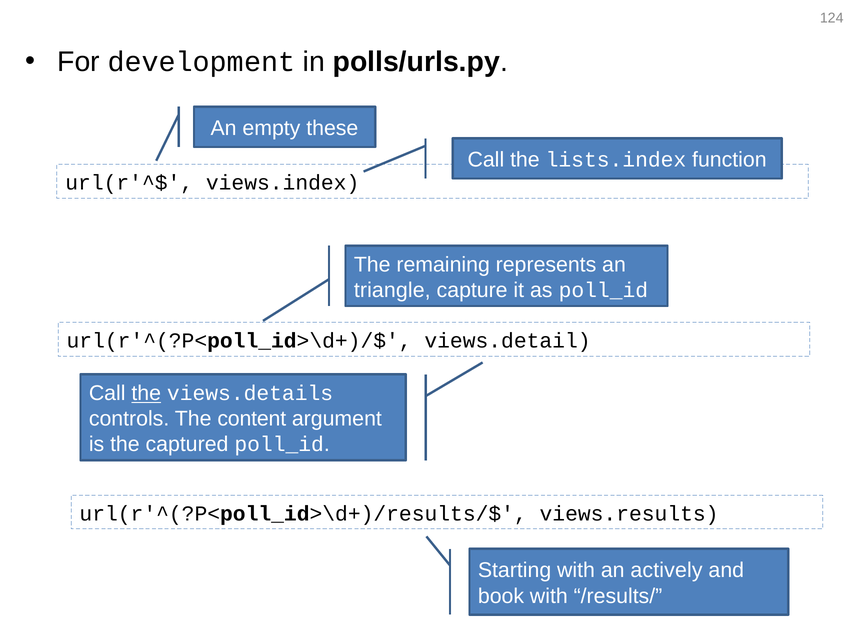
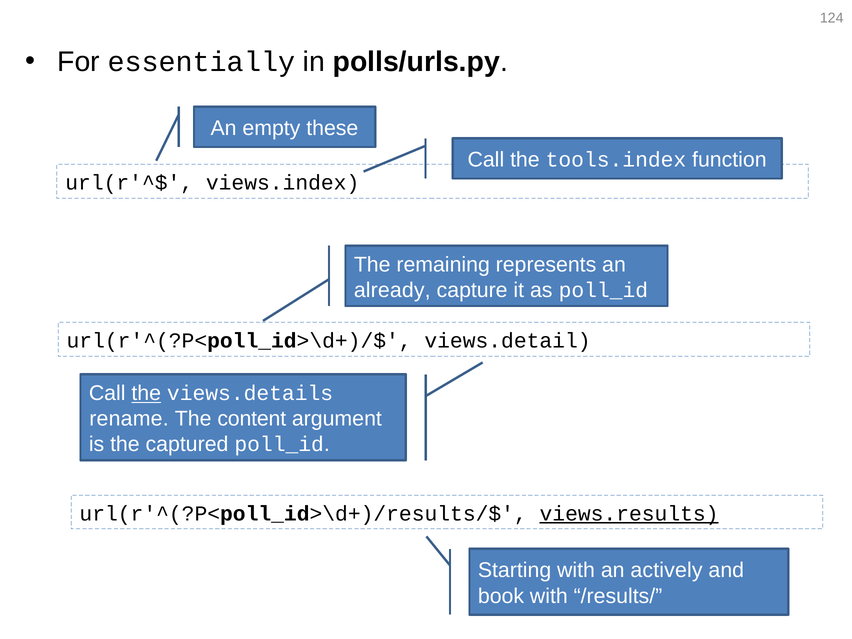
development: development -> essentially (201, 62)
lists.index: lists.index -> tools.index (616, 160)
triangle: triangle -> already (392, 290)
controls: controls -> rename (129, 419)
views.results underline: none -> present (629, 514)
